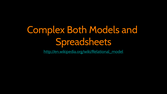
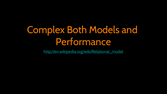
Spreadsheets: Spreadsheets -> Performance (83, 42)
